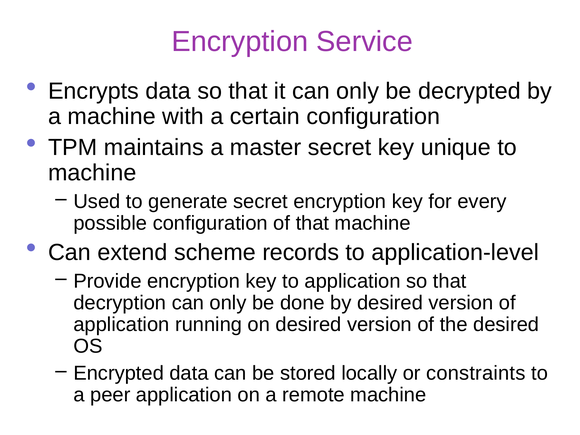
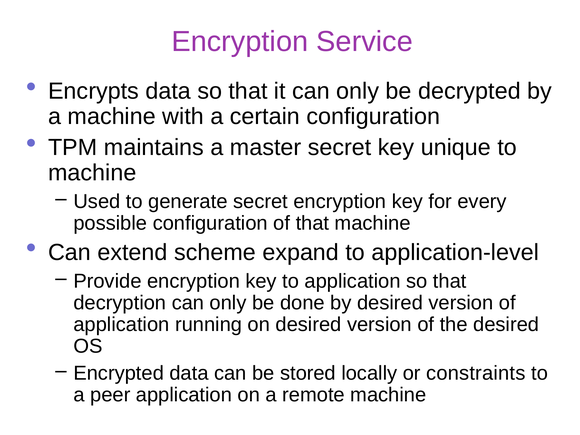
records: records -> expand (301, 252)
